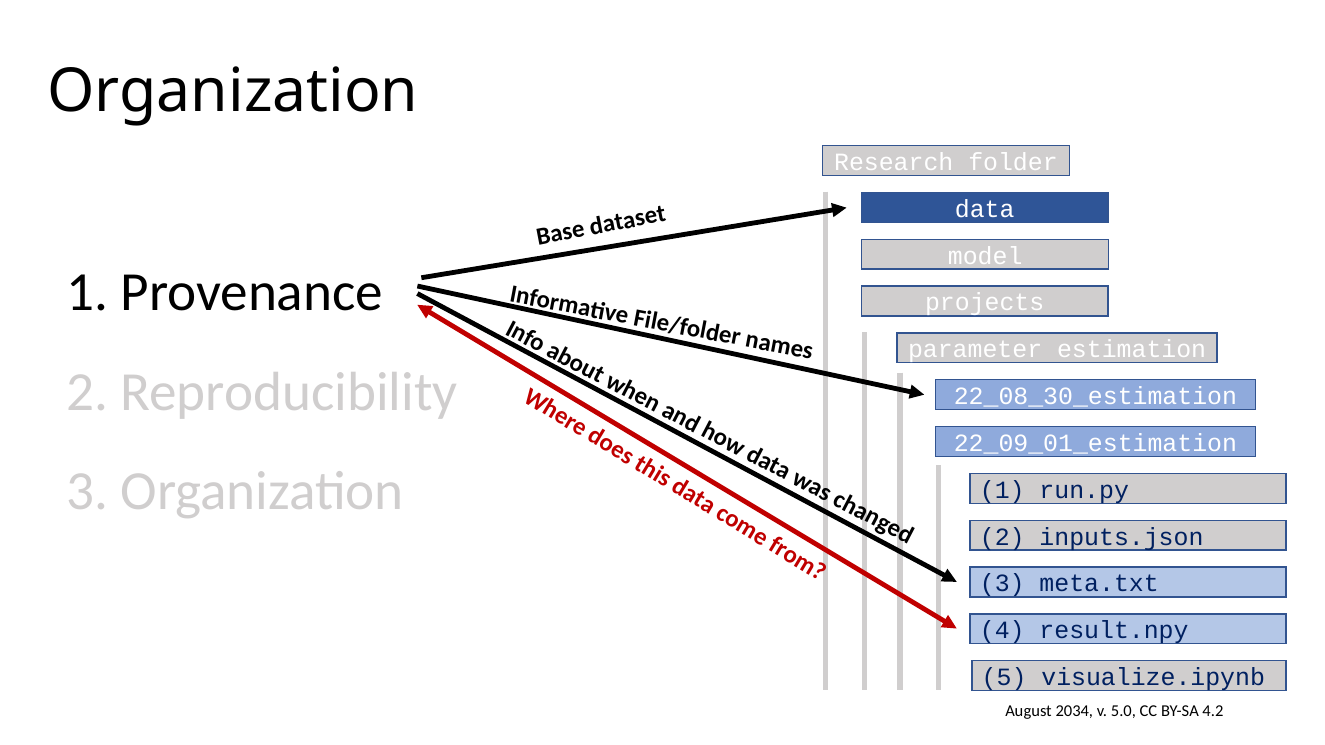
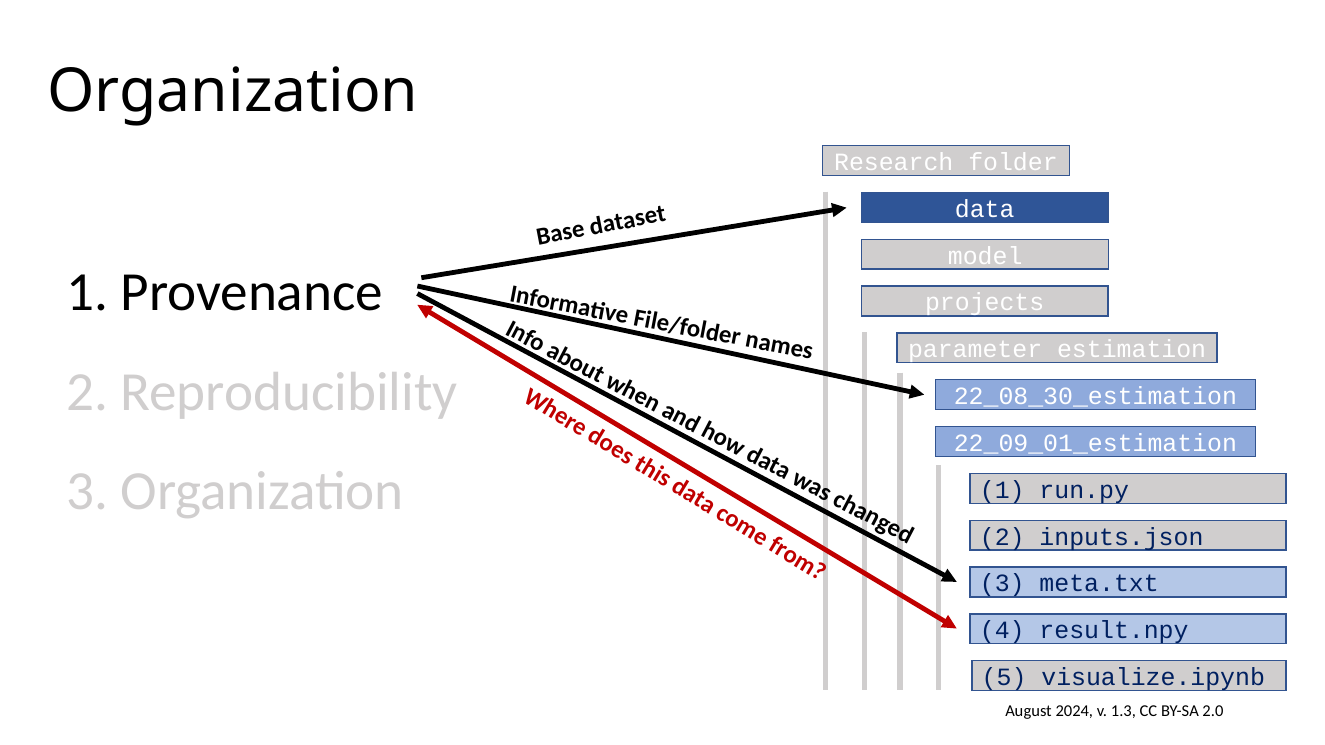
2034: 2034 -> 2024 (1074, 712)
5.0: 5.0 -> 1.3 (1123, 712)
4.2: 4.2 -> 2.0 (1213, 712)
